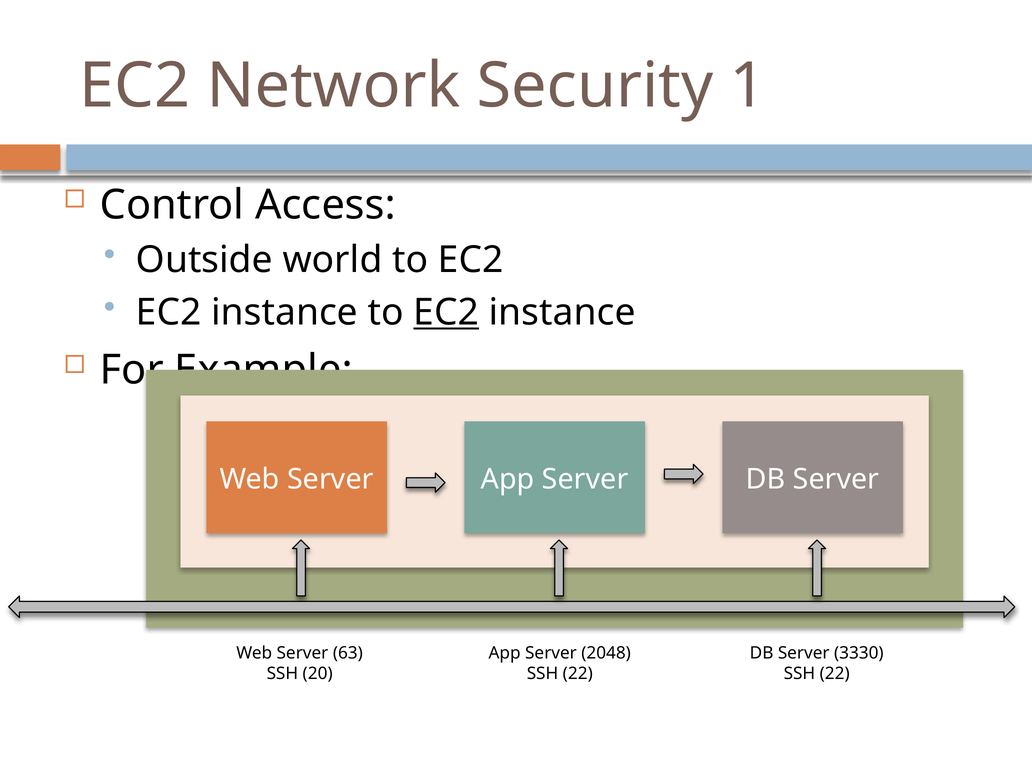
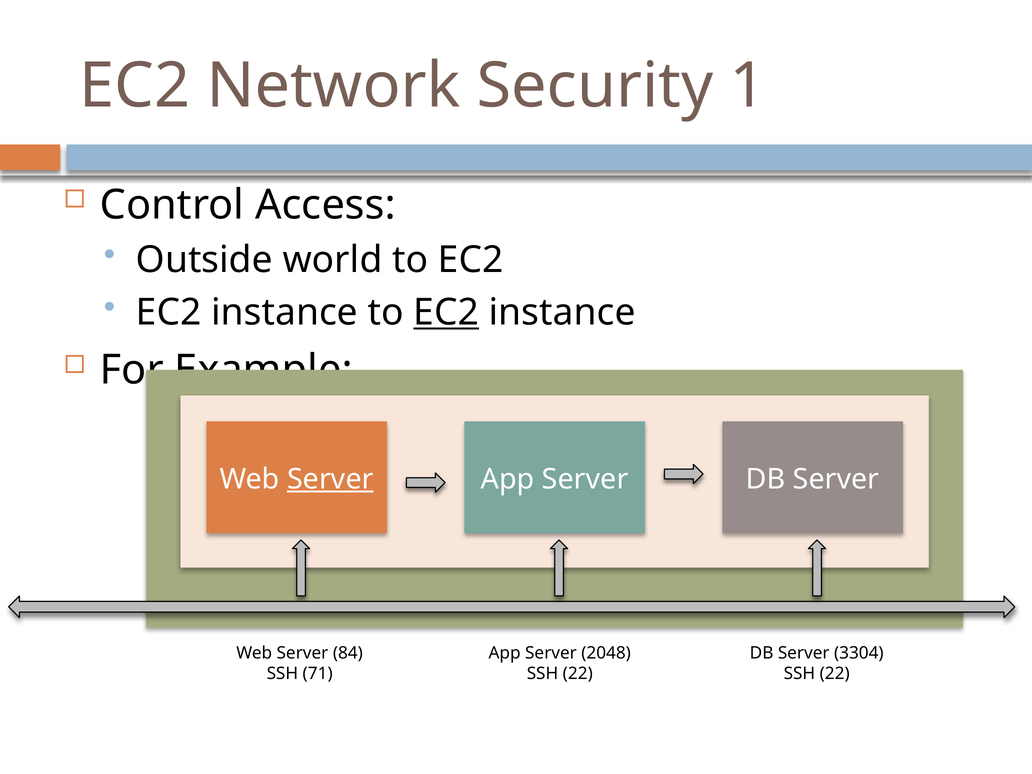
Server underline: none -> present (330, 479)
63: 63 -> 84 (348, 653)
3330: 3330 -> 3304 (859, 653)
20: 20 -> 71 (318, 674)
